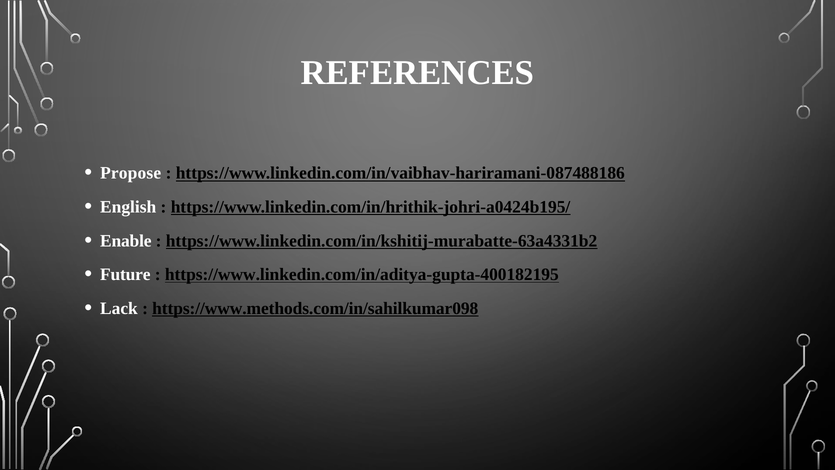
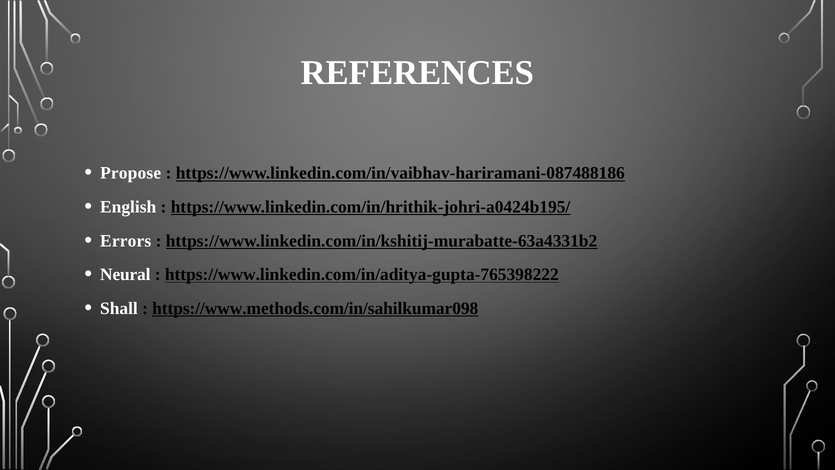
Enable: Enable -> Errors (126, 241)
Future: Future -> Neural (125, 274)
https://www.linkedin.com/in/aditya-gupta-400182195: https://www.linkedin.com/in/aditya-gupta-400182195 -> https://www.linkedin.com/in/aditya-gupta-765398222 (362, 274)
Lack: Lack -> Shall (119, 308)
